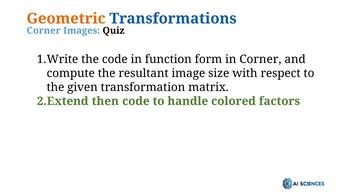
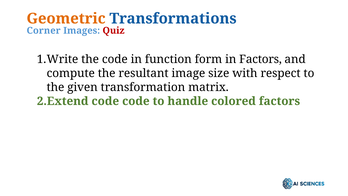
Quiz colour: black -> red (114, 31)
in Corner: Corner -> Factors (260, 59)
then: then -> code (105, 101)
